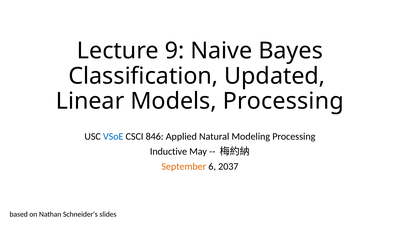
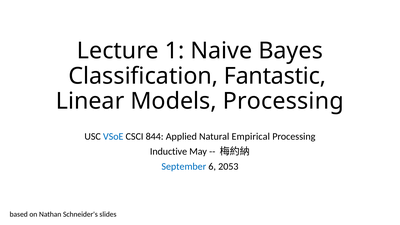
9: 9 -> 1 (175, 51)
Updated: Updated -> Fantastic (275, 76)
846: 846 -> 844 (155, 136)
Modeling: Modeling -> Empirical (251, 136)
September colour: orange -> blue (184, 166)
2037: 2037 -> 2053 (228, 166)
